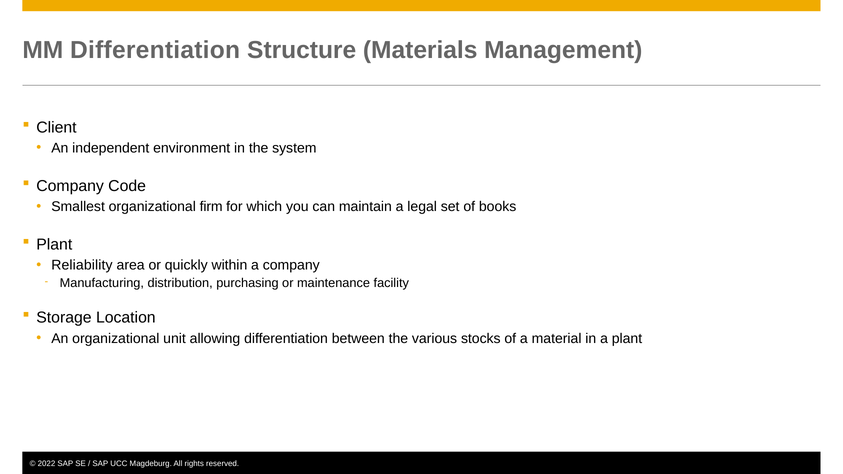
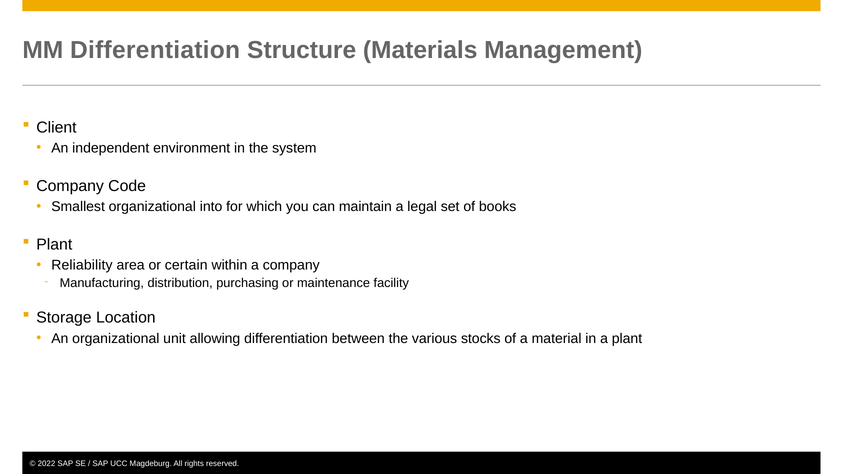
firm: firm -> into (211, 207)
quickly: quickly -> certain (186, 265)
